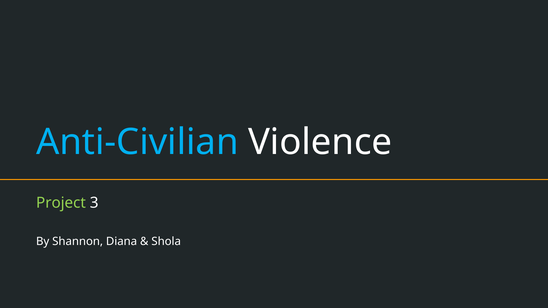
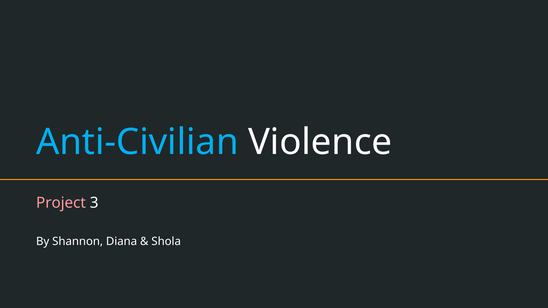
Project colour: light green -> pink (61, 203)
